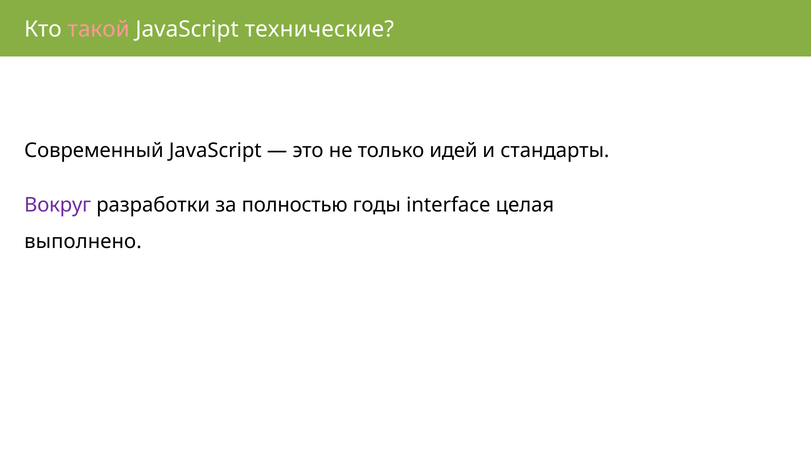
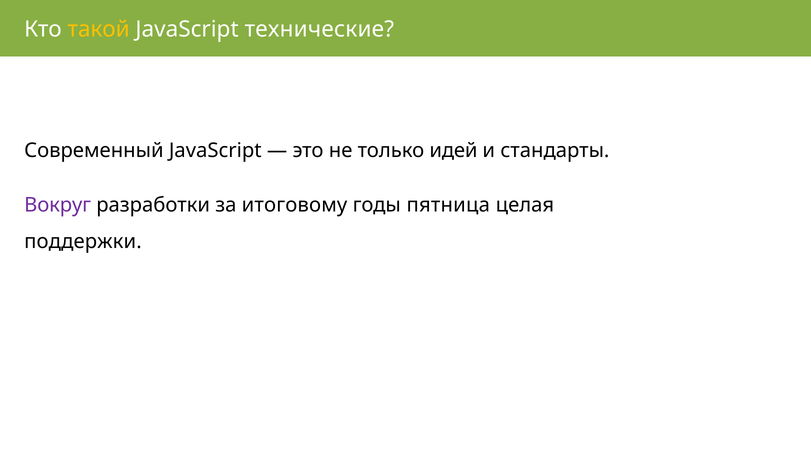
такой colour: pink -> yellow (99, 29)
полностью: полностью -> итоговому (295, 205)
interface: interface -> пятница (448, 205)
выполнено: выполнено -> поддержки (83, 242)
